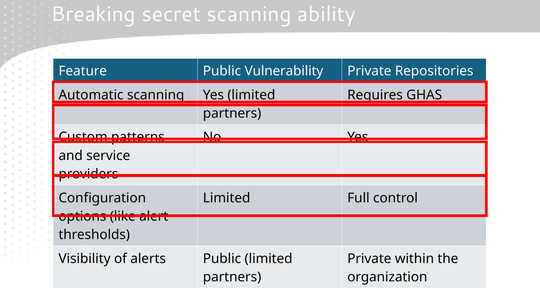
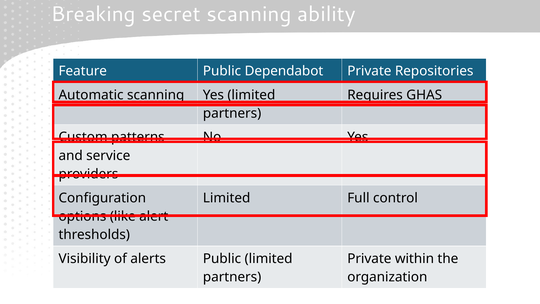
Vulnerability: Vulnerability -> Dependabot (284, 71)
